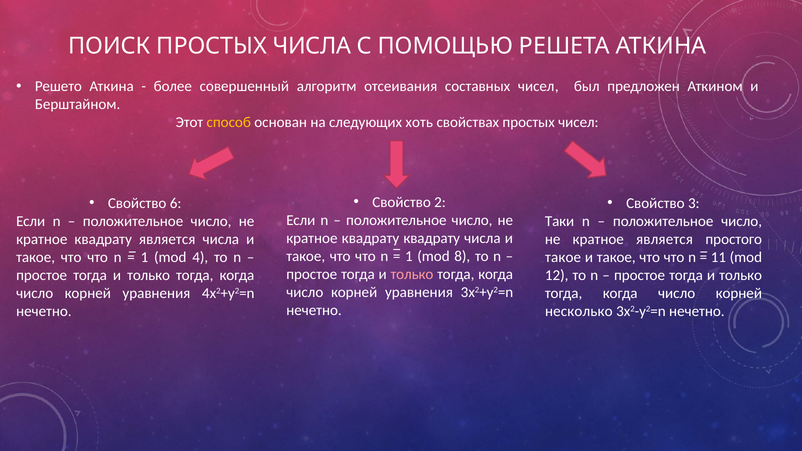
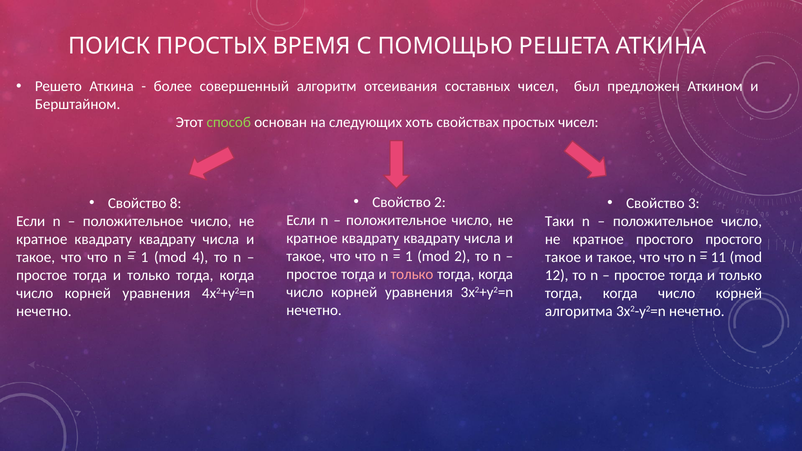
ПРОСТЫХ ЧИСЛА: ЧИСЛА -> ВРЕМЯ (312, 46)
способ colour: yellow -> light green (229, 123)
6: 6 -> 8 (176, 203)
является: является -> квадрату (167, 239)
кратное является: является -> простого (665, 239)
mod 8: 8 -> 2 (462, 256)
несколько: несколько -> алгоритма (579, 312)
